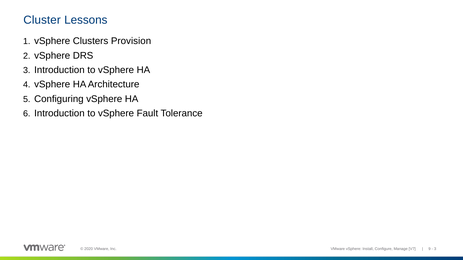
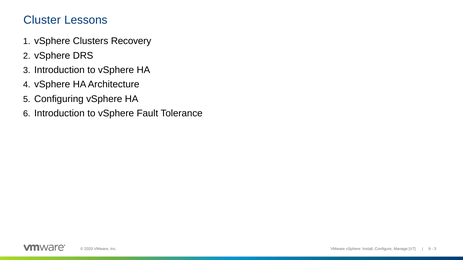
Provision: Provision -> Recovery (131, 41)
